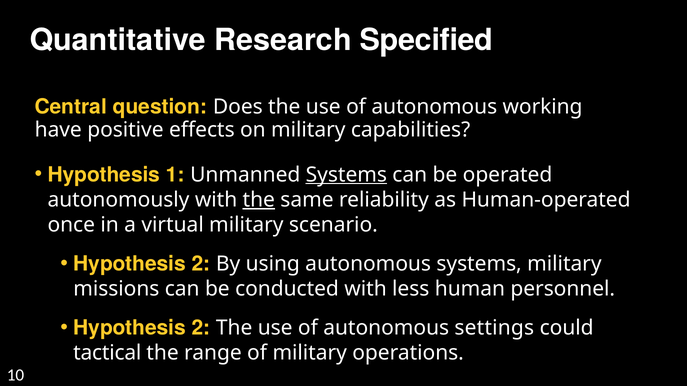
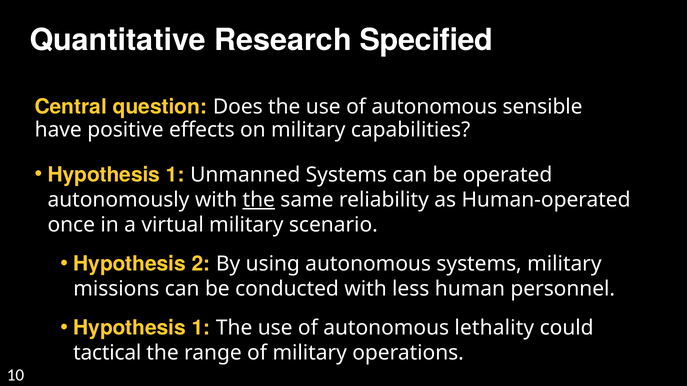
working: working -> sensible (543, 107)
Systems underline: present -> none (346, 175)
2: 2 -> 1 (201, 328)
settings: settings -> lethality (494, 328)
